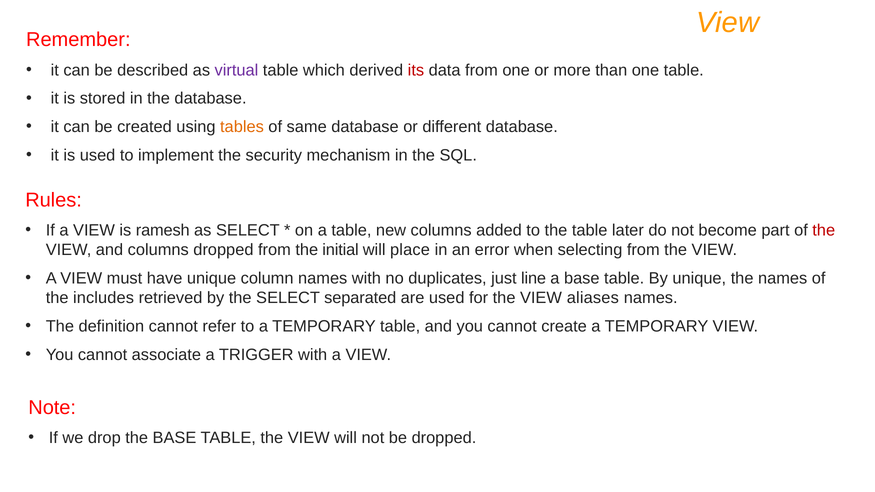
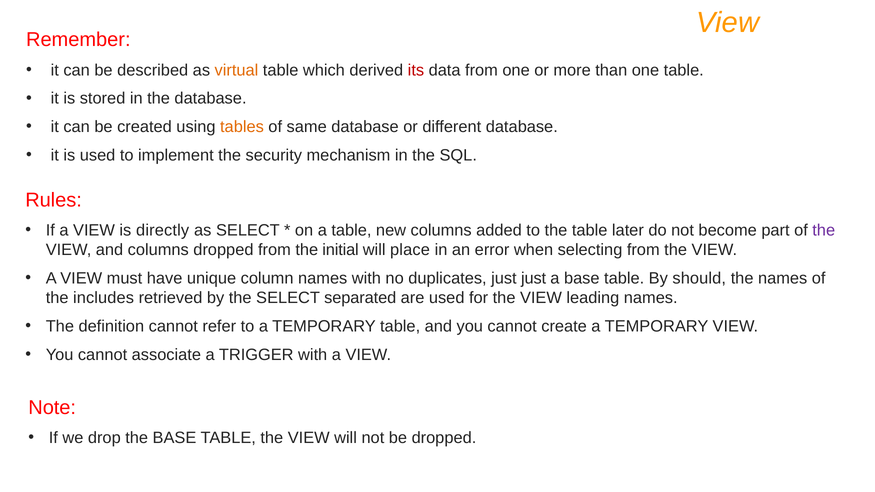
virtual colour: purple -> orange (236, 70)
ramesh: ramesh -> directly (163, 230)
the colour: red -> purple (824, 230)
just line: line -> just (534, 278)
By unique: unique -> should (699, 278)
aliases: aliases -> leading (593, 298)
